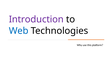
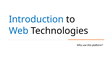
Introduction colour: purple -> blue (36, 19)
